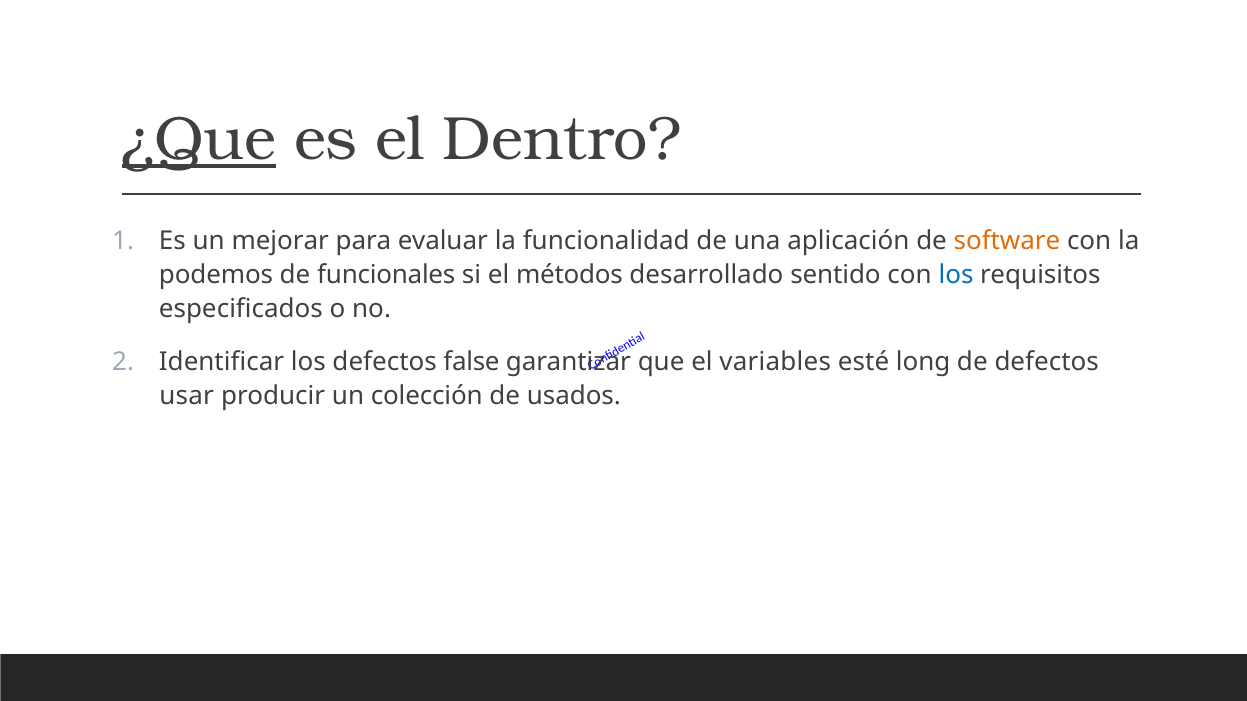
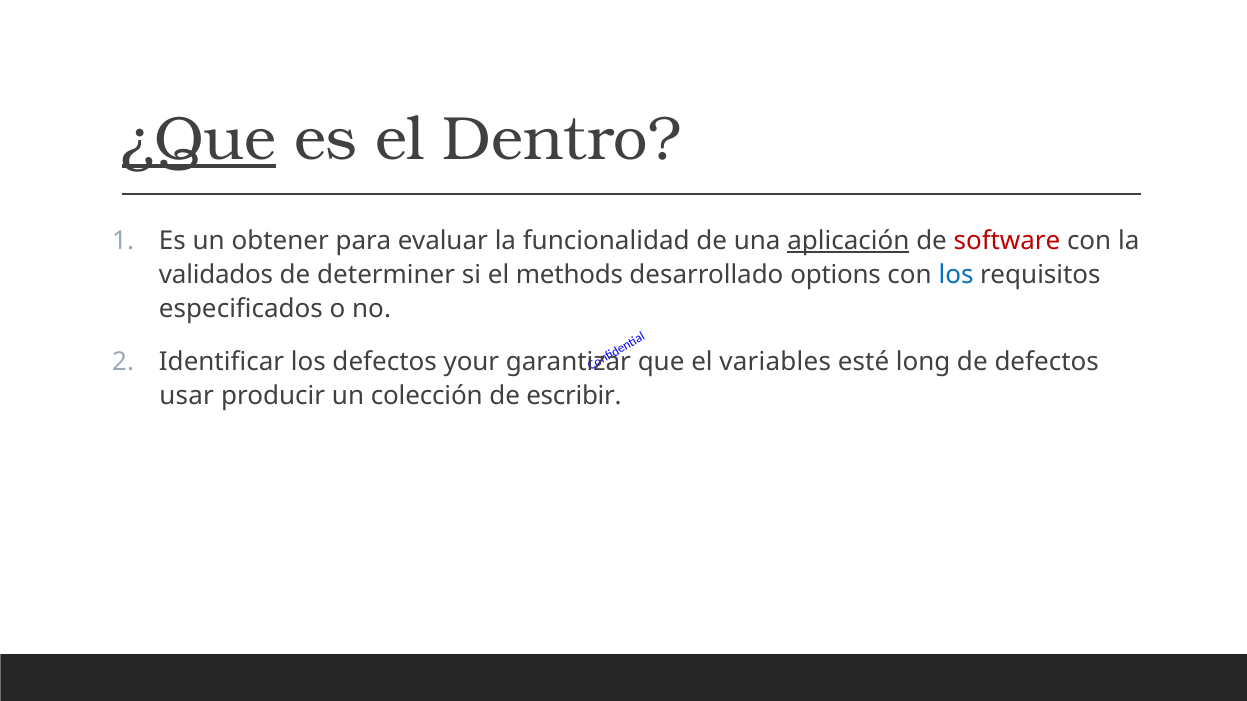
mejorar: mejorar -> obtener (280, 241)
aplicación underline: none -> present (848, 241)
software colour: orange -> red (1007, 241)
podemos: podemos -> validados (216, 275)
funcionales: funcionales -> determiner (386, 275)
métodos: métodos -> methods (569, 275)
sentido: sentido -> options (836, 275)
false: false -> your (471, 362)
usados: usados -> escribir (574, 396)
